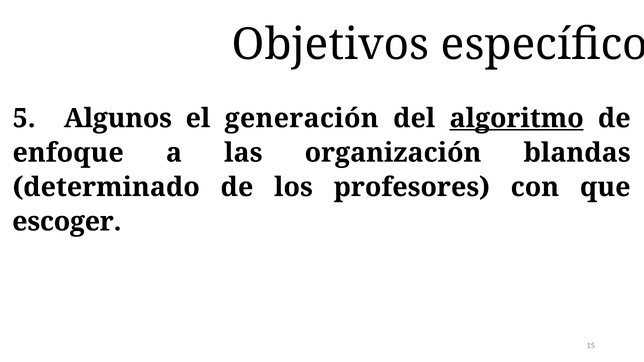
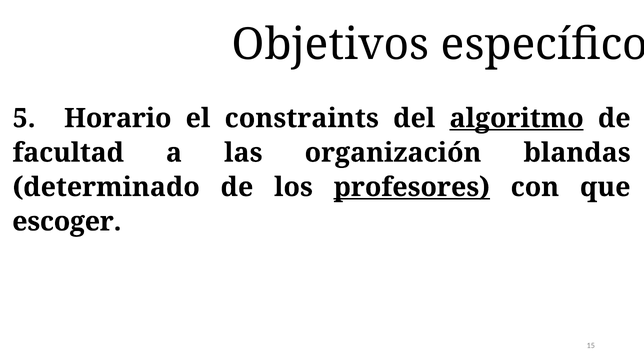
Algunos: Algunos -> Horario (118, 118)
generación: generación -> constraints (302, 118)
enfoque: enfoque -> facultad (68, 153)
profesores underline: none -> present (412, 187)
